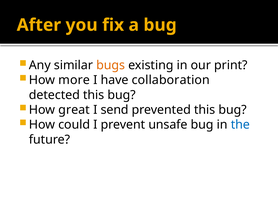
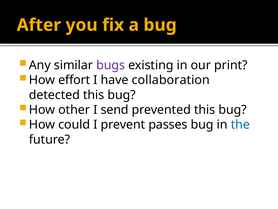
bugs colour: orange -> purple (111, 65)
more: more -> effort (74, 80)
great: great -> other (74, 110)
unsafe: unsafe -> passes (168, 124)
